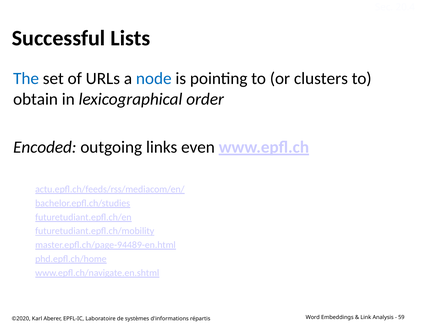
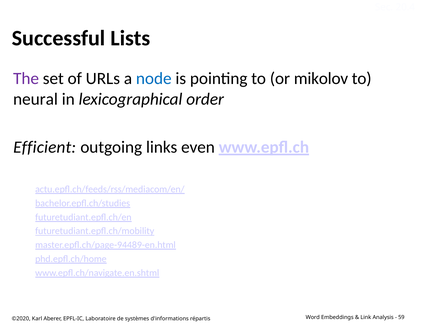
The colour: blue -> purple (26, 79)
clusters: clusters -> mikolov (321, 79)
obtain: obtain -> neural (35, 99)
Encoded: Encoded -> Efficient (45, 147)
